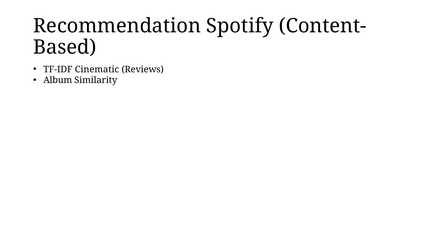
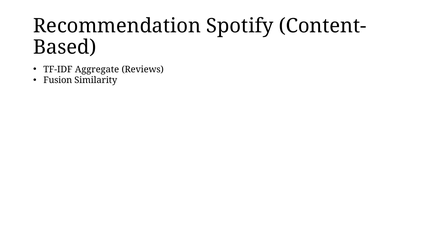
Cinematic: Cinematic -> Aggregate (97, 69)
Album: Album -> Fusion (58, 80)
